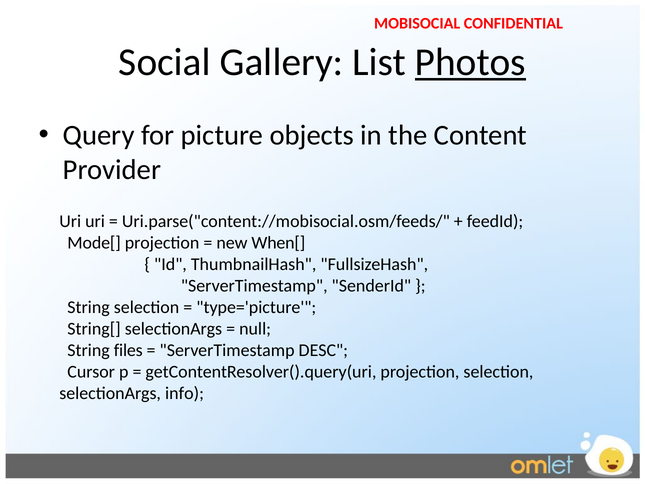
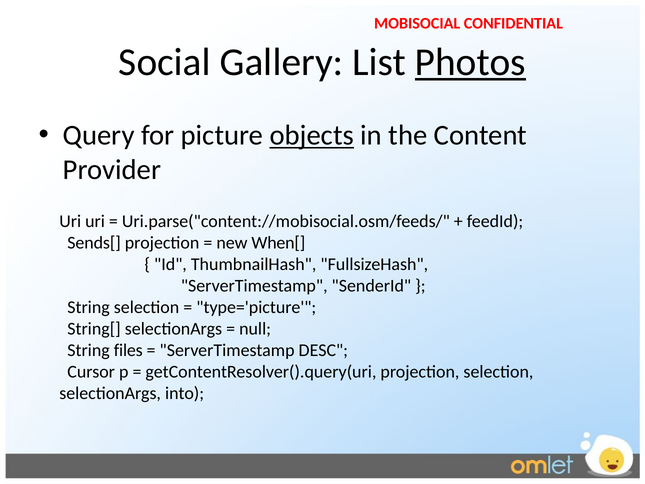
objects underline: none -> present (312, 135)
Mode[: Mode[ -> Sends[ (94, 243)
info: info -> into (185, 393)
